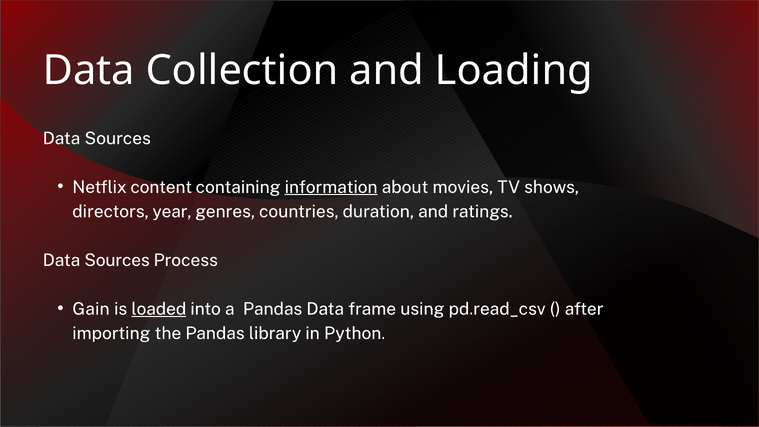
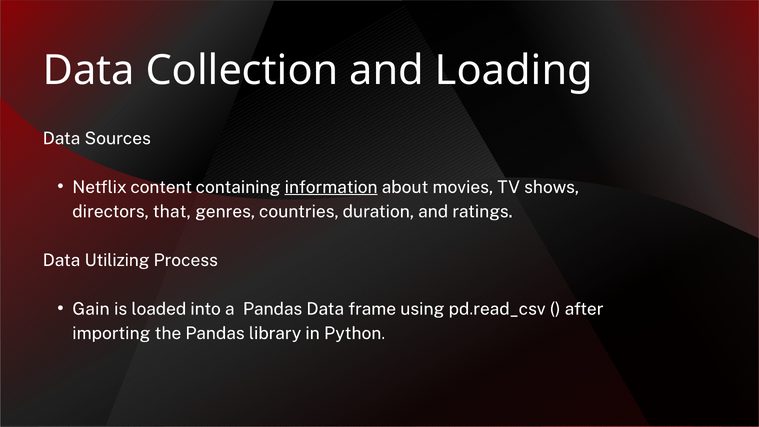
year: year -> that (172, 212)
Sources: Sources -> Utilizing (117, 260)
loaded underline: present -> none (159, 309)
